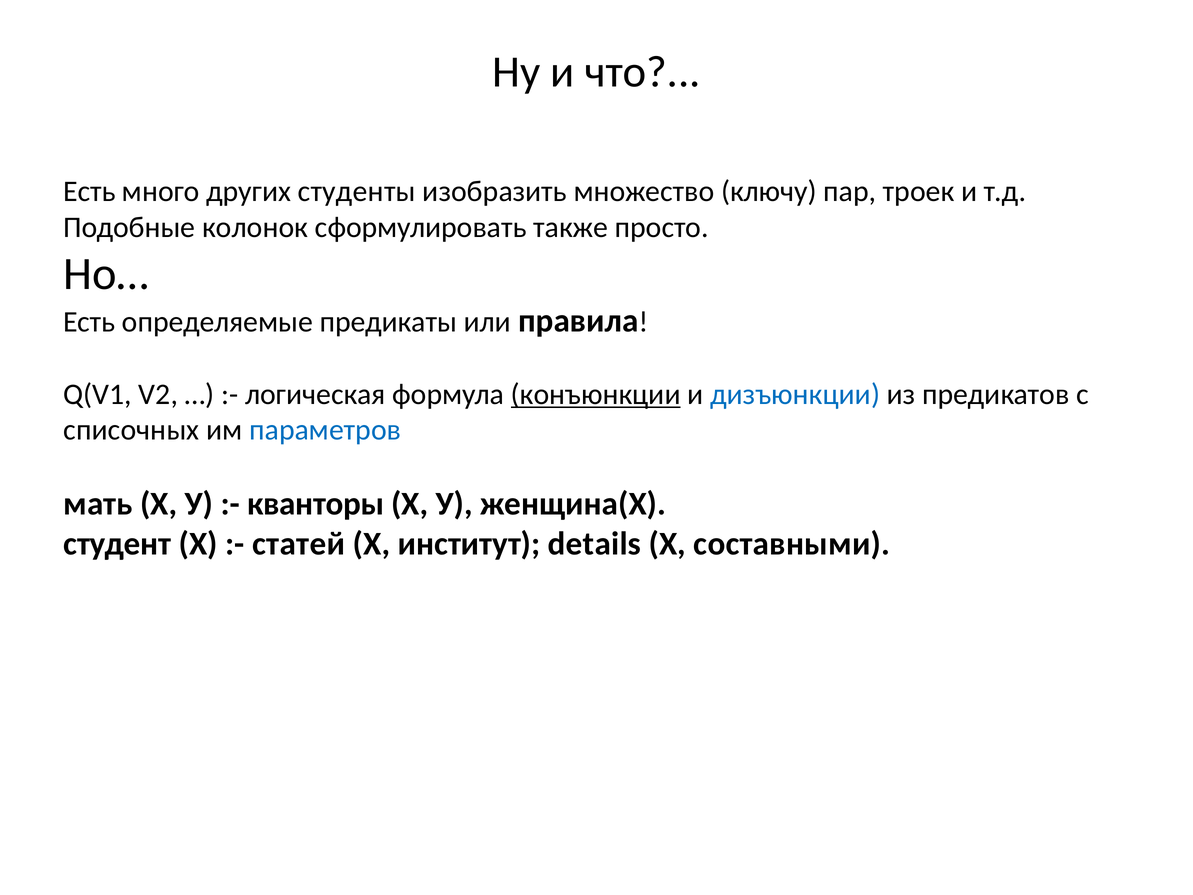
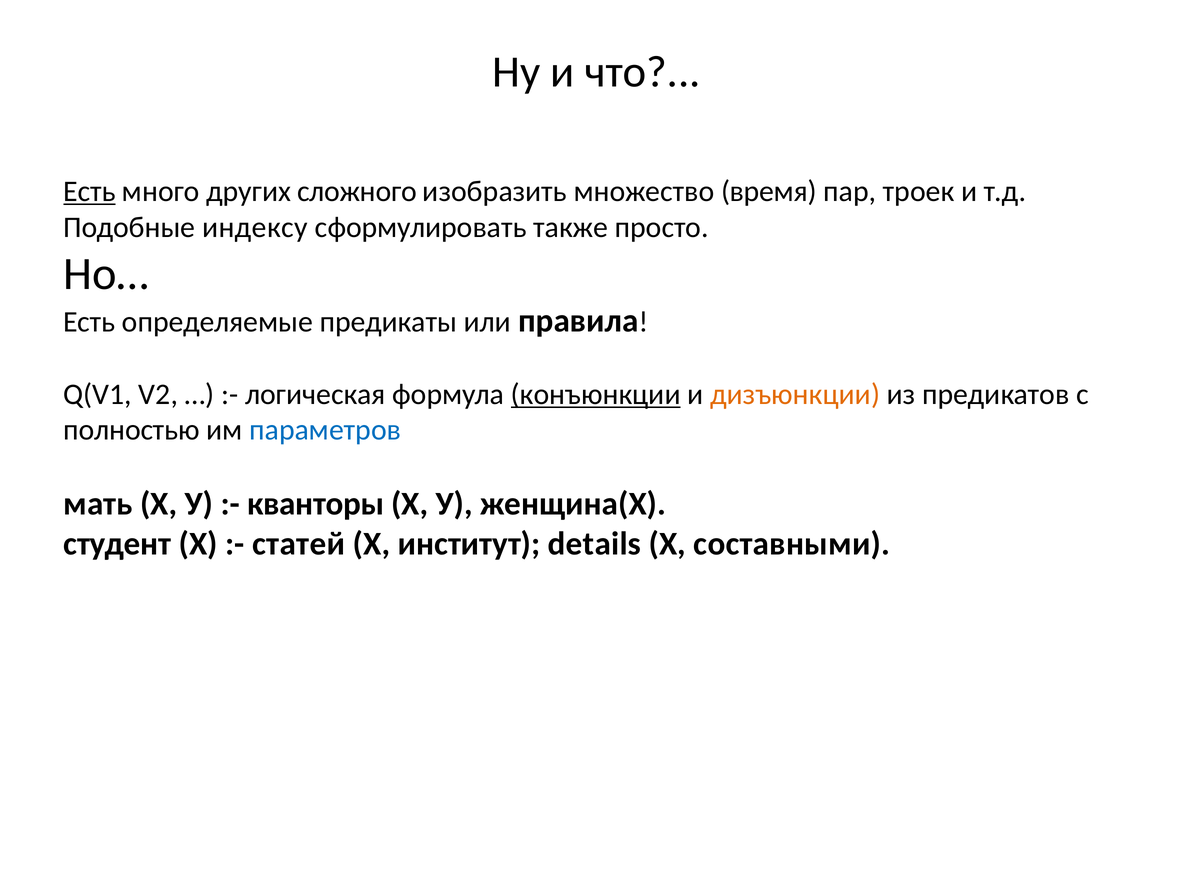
Есть underline: none -> present (89, 191)
студенты: студенты -> сложного (357, 191)
ключу: ключу -> время (769, 191)
колонок: колонок -> индексу (255, 227)
дизъюнкции colour: blue -> orange (795, 394)
списочных: списочных -> полностью (132, 430)
